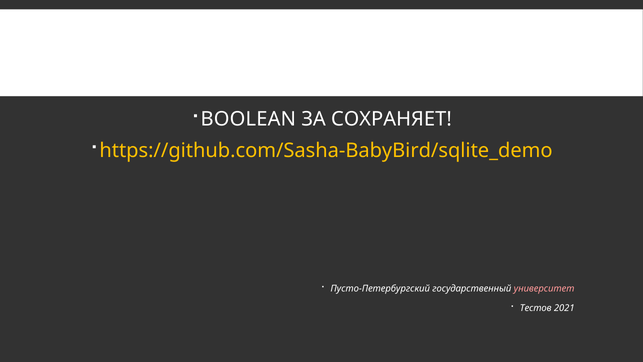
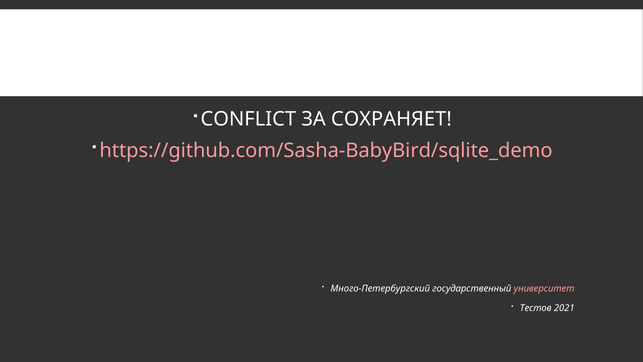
BOOLEAN: BOOLEAN -> CONFLICT (248, 119)
https://github.com/Sasha-BabyBird/sqlite_demo colour: yellow -> pink (326, 150)
Пусто-Петербургский: Пусто-Петербургский -> Много-Петербургский (380, 288)
